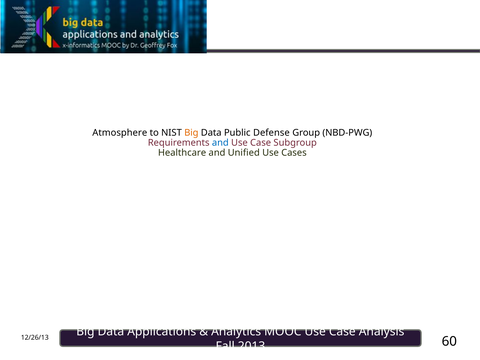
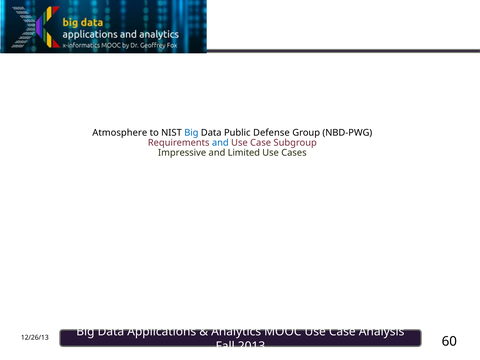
Big colour: orange -> blue (191, 133)
Healthcare: Healthcare -> Impressive (182, 153)
Unified: Unified -> Limited (244, 153)
